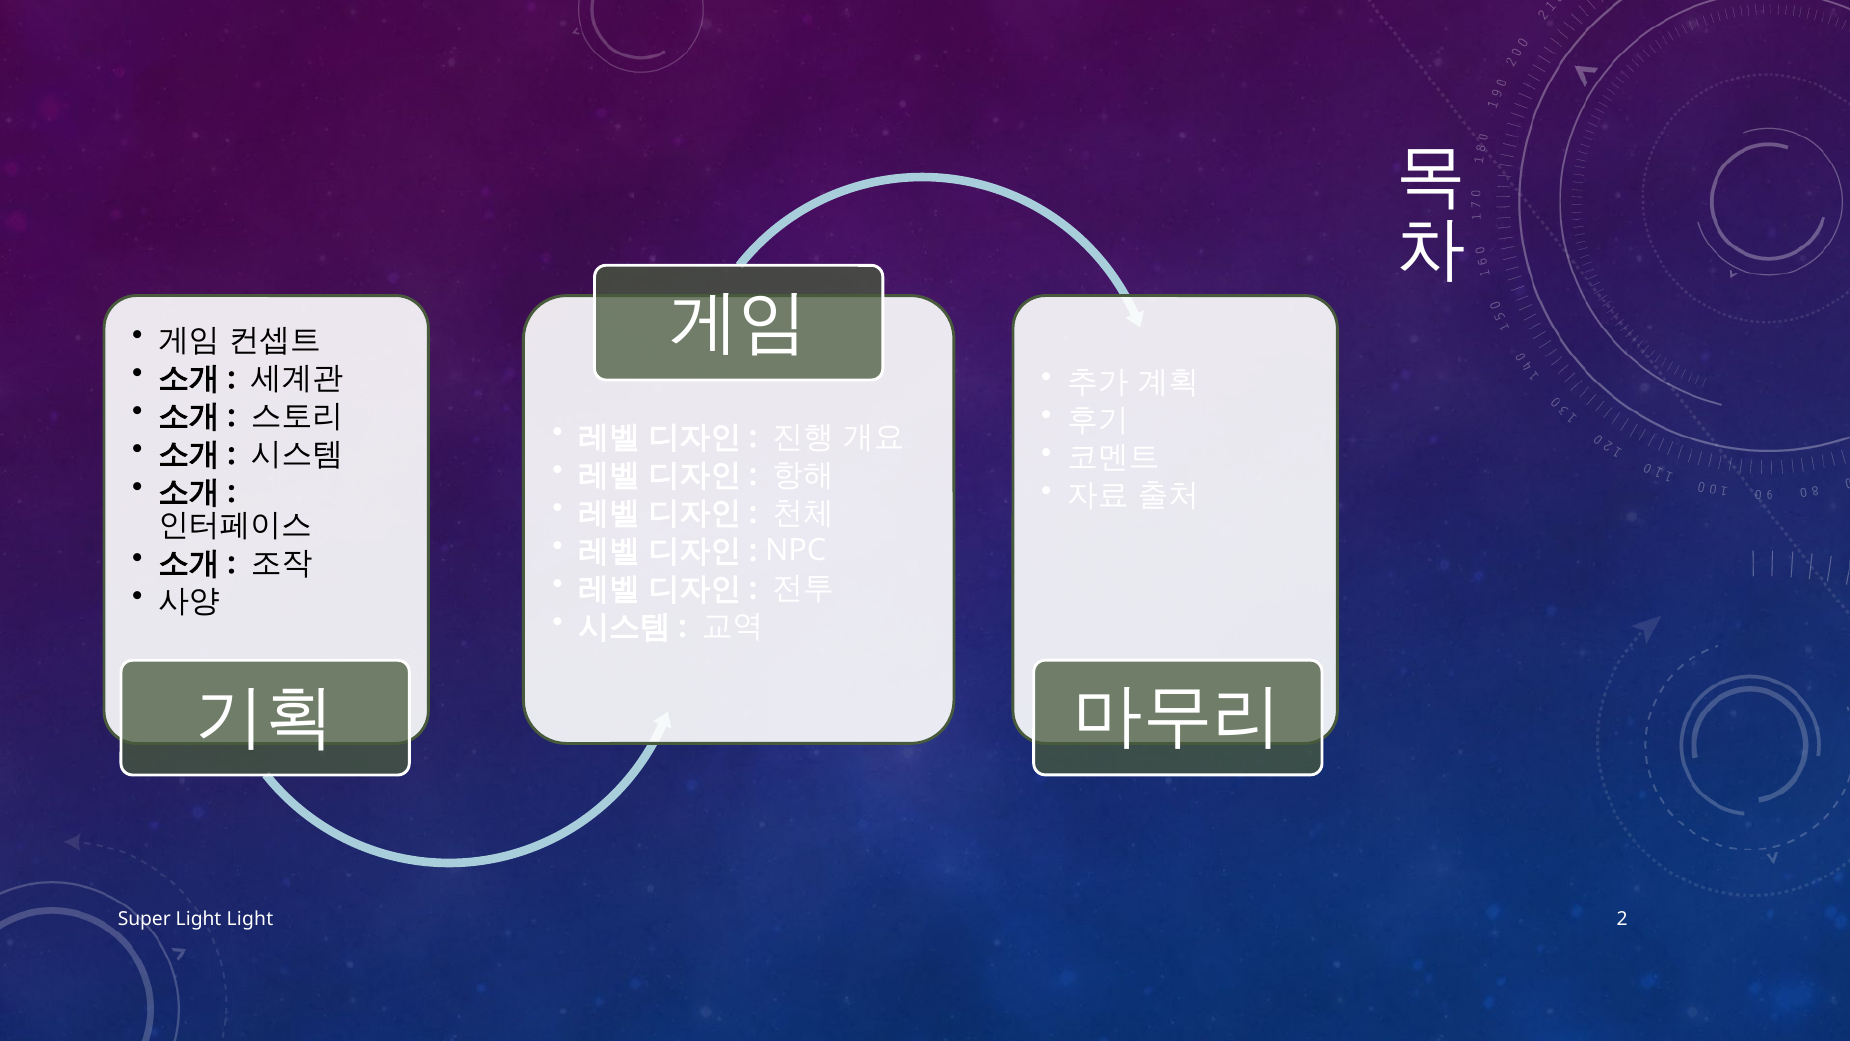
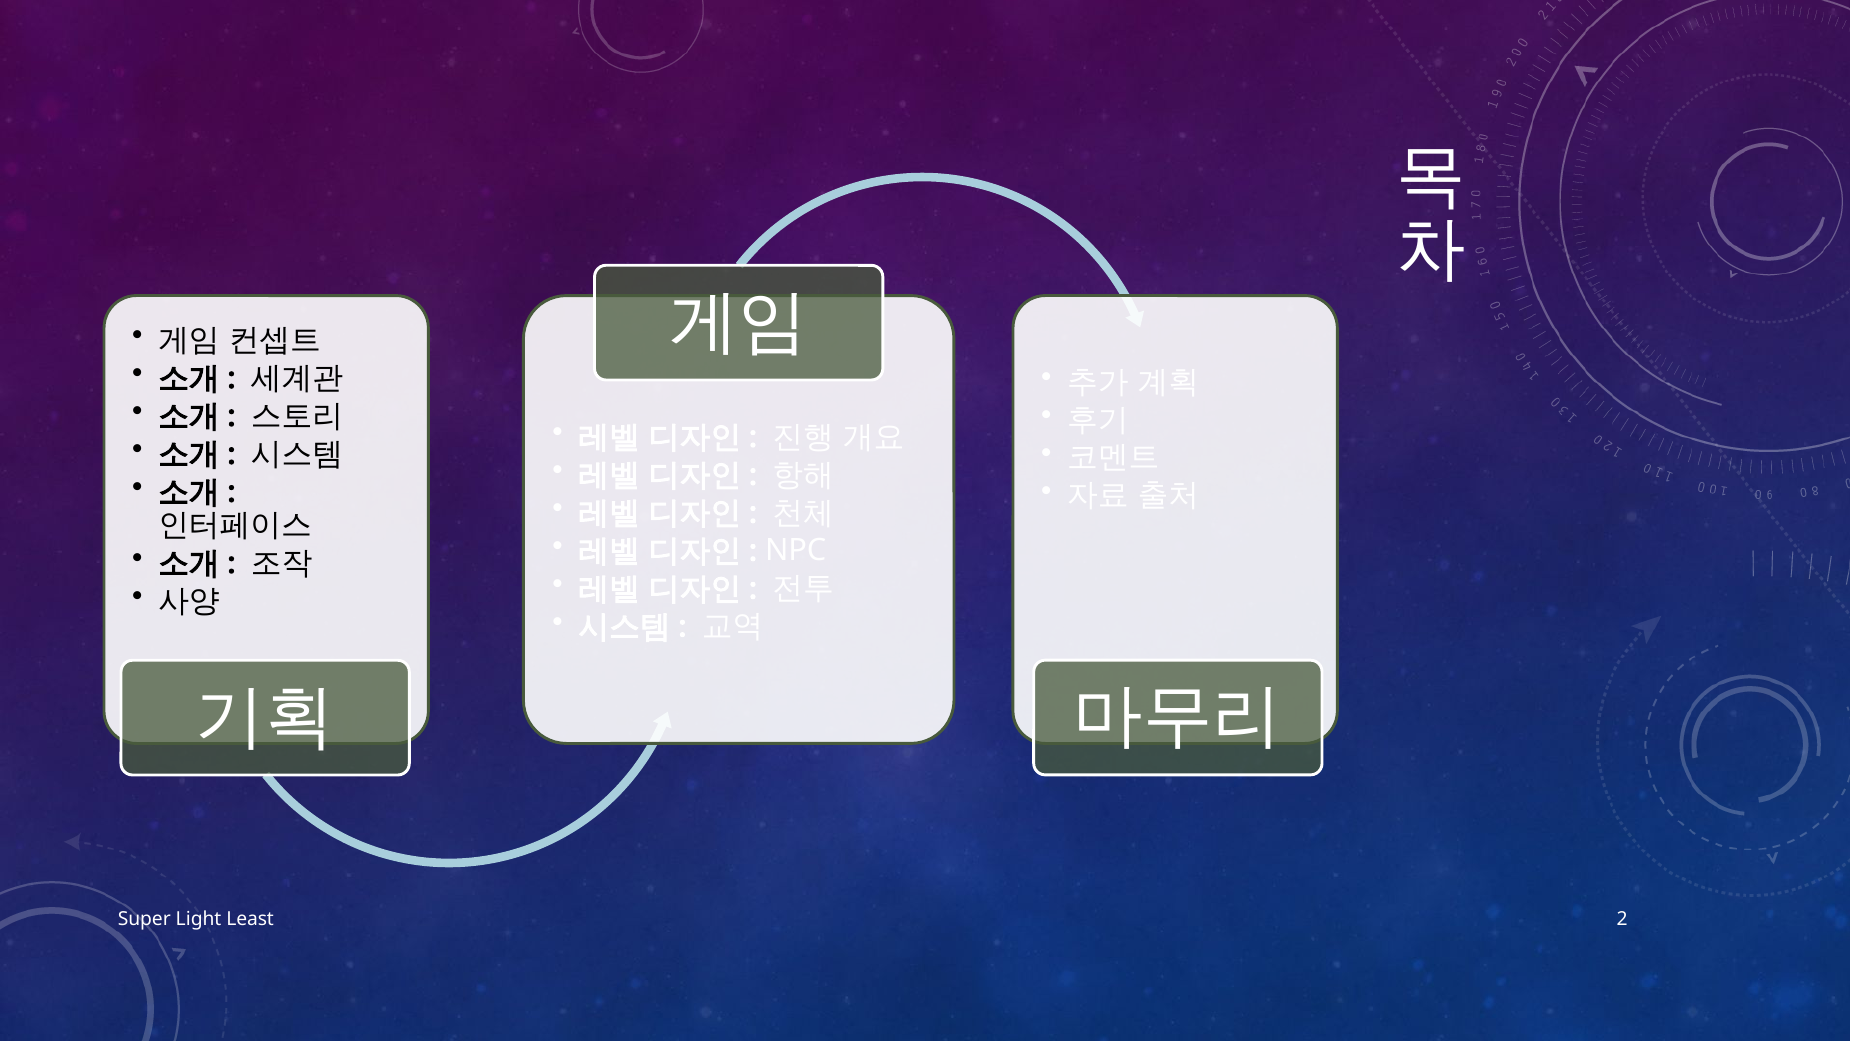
Light Light: Light -> Least (250, 919)
